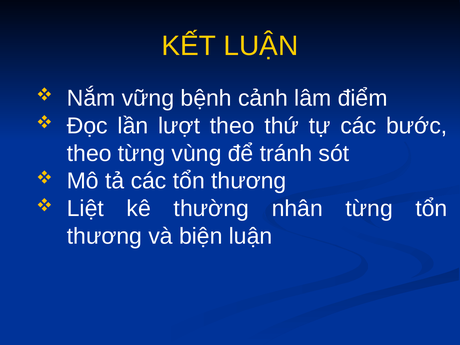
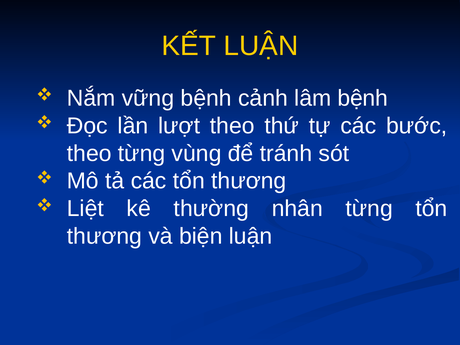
lâm điểm: điểm -> bệnh (363, 98)
